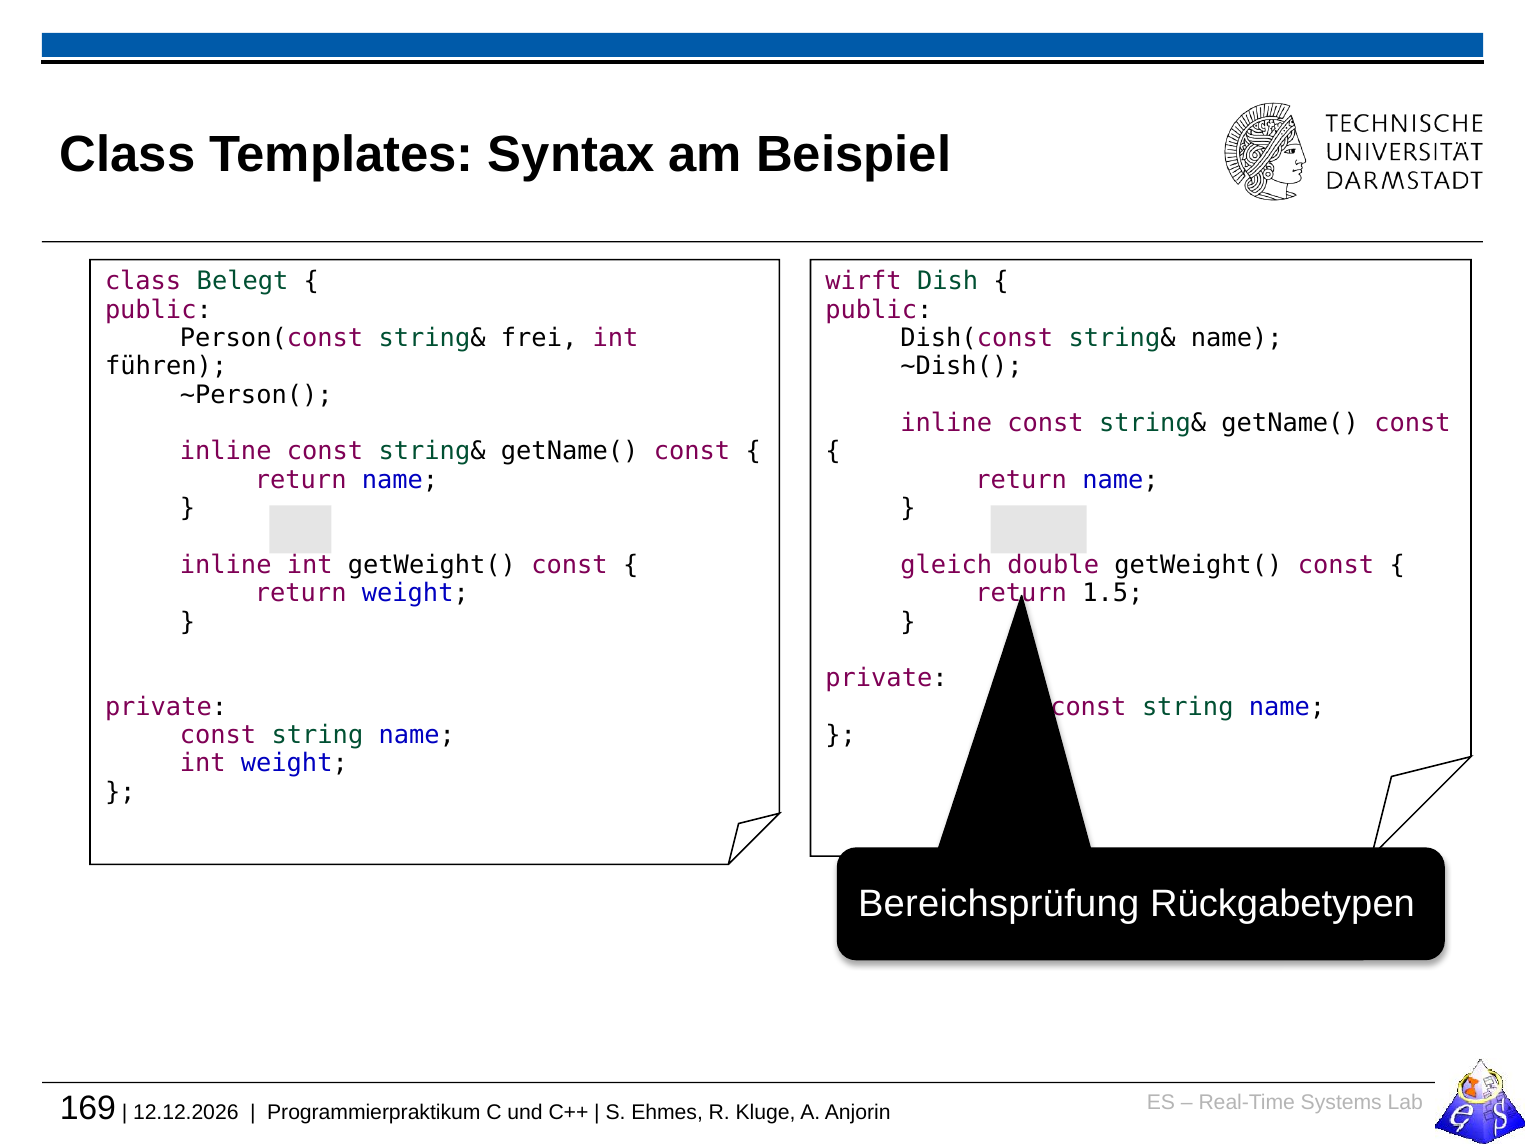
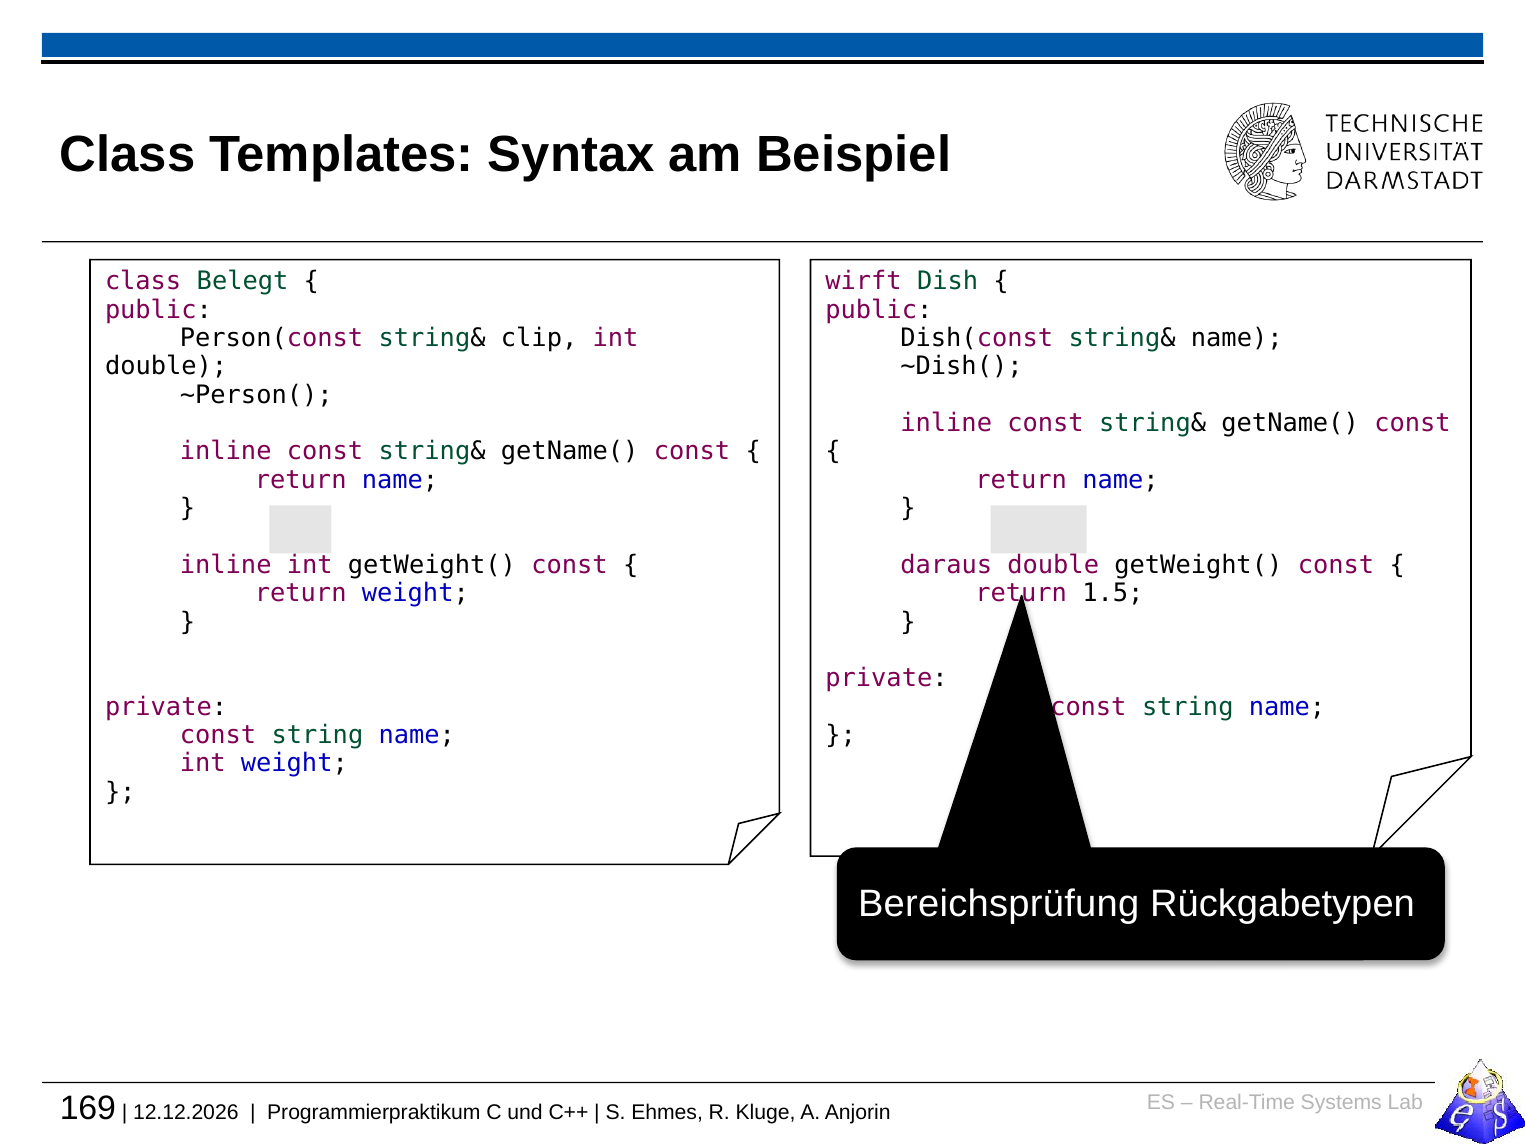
frei: frei -> clip (539, 338)
führen: führen -> double (166, 366)
gleich: gleich -> daraus (946, 565)
